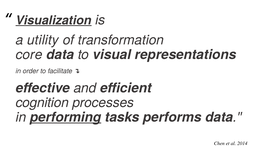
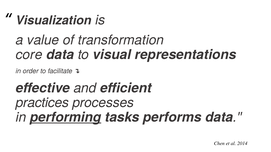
Visualization underline: present -> none (54, 20)
utility: utility -> value (43, 40)
cognition: cognition -> practices (42, 103)
